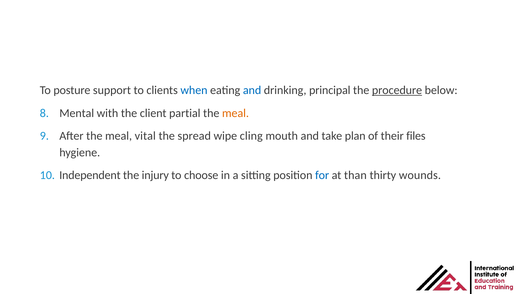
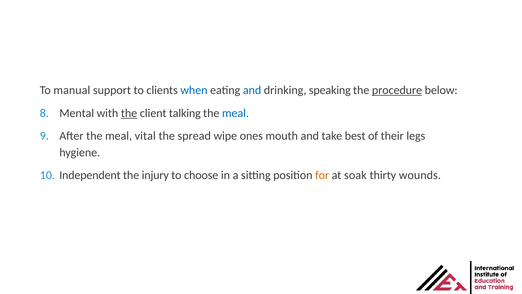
posture: posture -> manual (72, 90)
principal: principal -> speaking (330, 90)
the underline: none -> present (129, 113)
partial: partial -> talking (185, 113)
meal colour: orange -> blue (236, 113)
cling: cling -> ones (251, 136)
plan: plan -> best (355, 136)
files: files -> legs (416, 136)
for colour: blue -> orange (322, 175)
than: than -> soak (355, 175)
